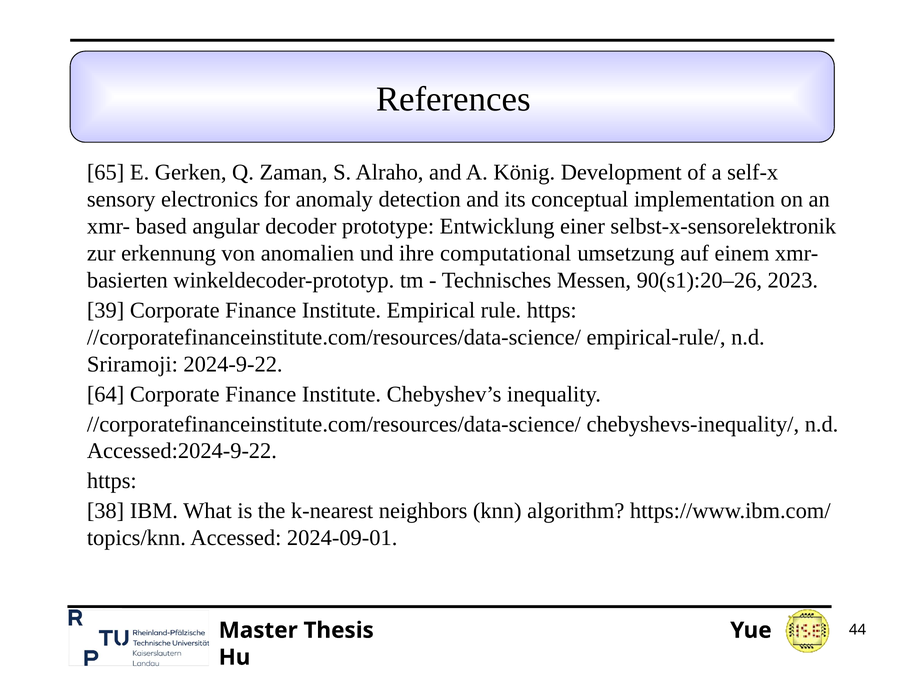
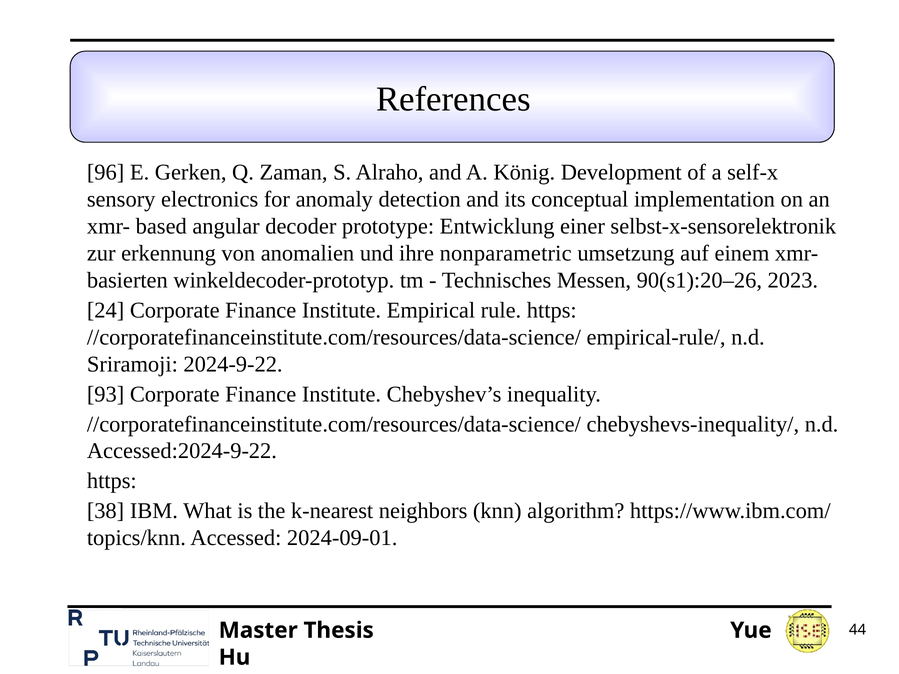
65: 65 -> 96 (106, 173)
computational: computational -> nonparametric (506, 253)
39: 39 -> 24 (106, 310)
64: 64 -> 93 (106, 394)
